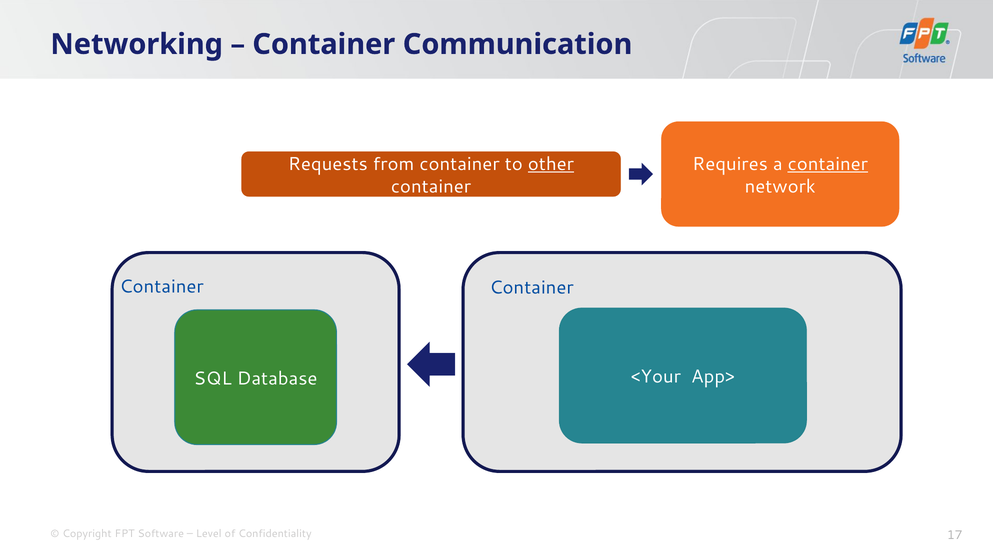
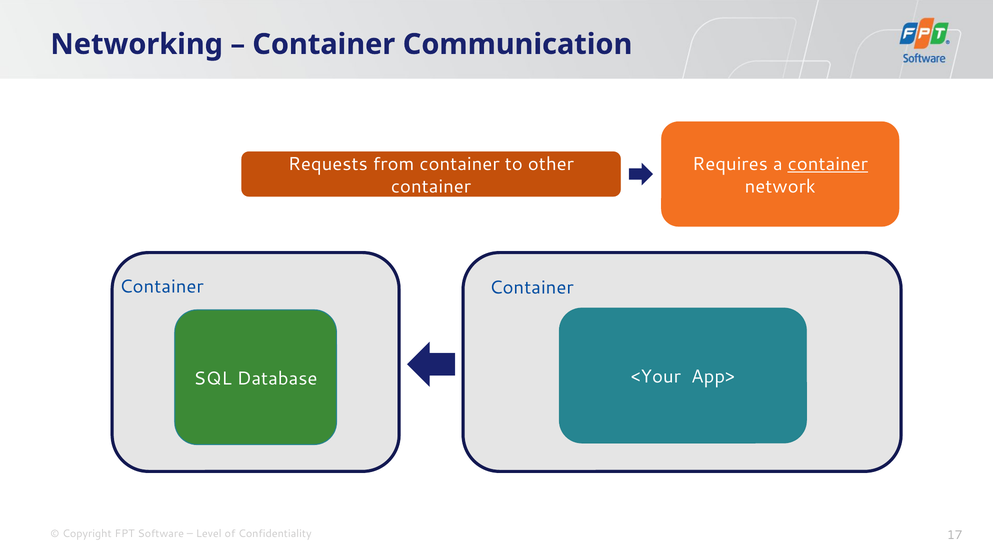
other underline: present -> none (551, 164)
